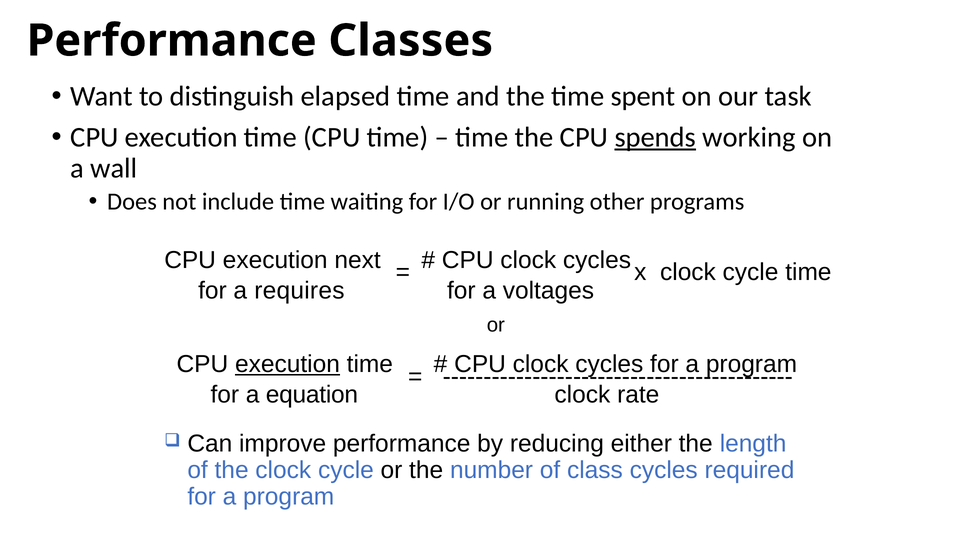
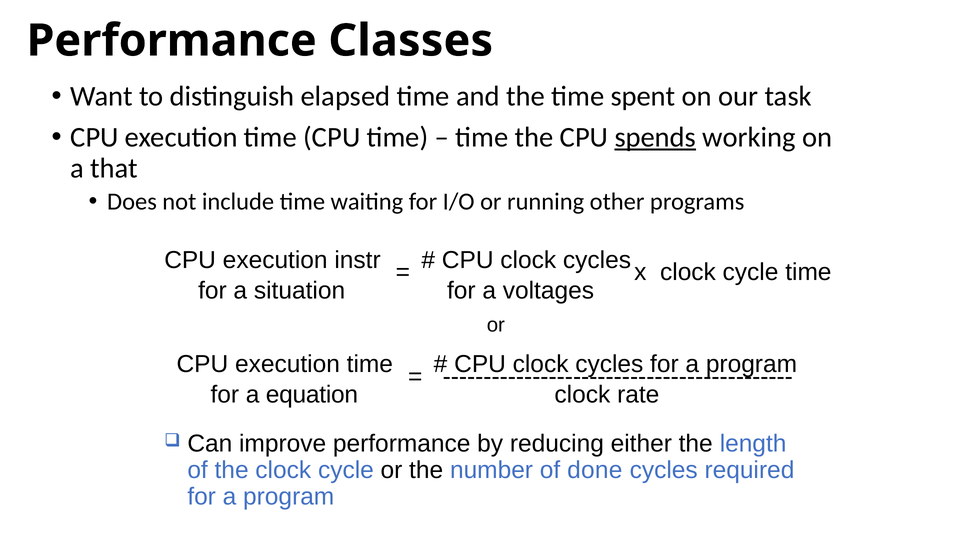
wall: wall -> that (114, 168)
next: next -> instr (358, 260)
requires: requires -> situation (300, 291)
execution underline: present -> none (287, 364)
class: class -> done (595, 470)
